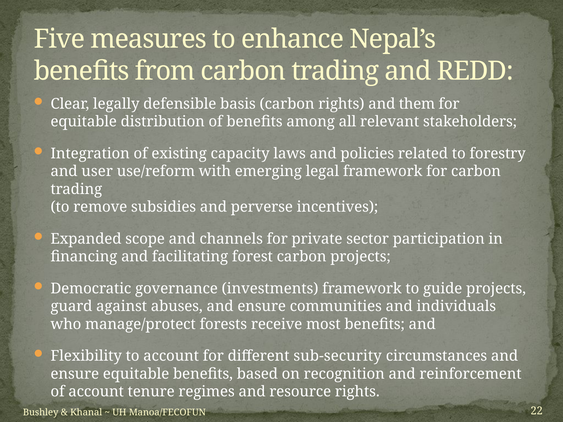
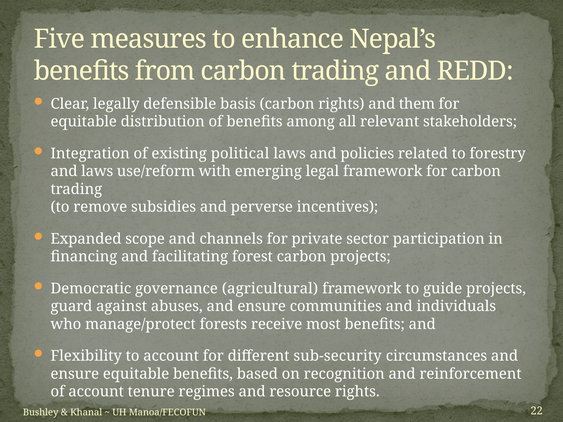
capacity: capacity -> political (240, 154)
and user: user -> laws (97, 171)
investments: investments -> agricultural (270, 289)
